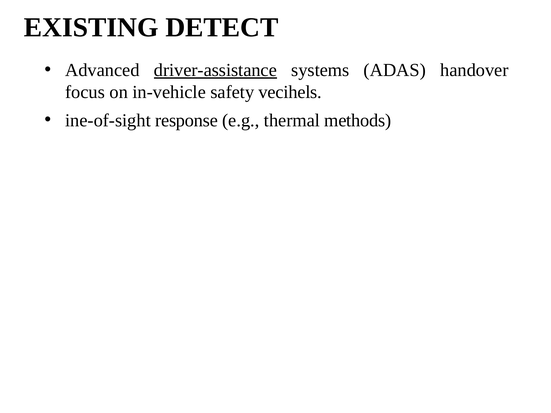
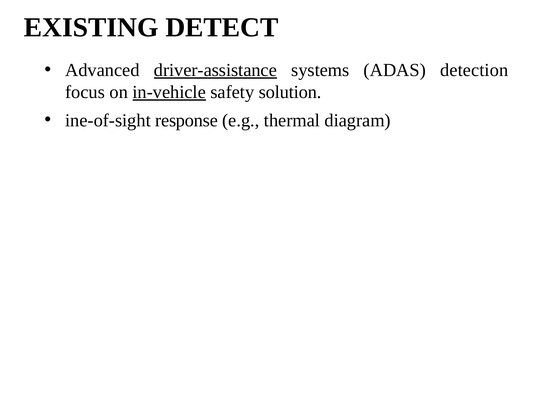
handover: handover -> detection (474, 70)
in-vehicle underline: none -> present (169, 92)
vecihels: vecihels -> solution (290, 92)
methods: methods -> diagram (358, 120)
